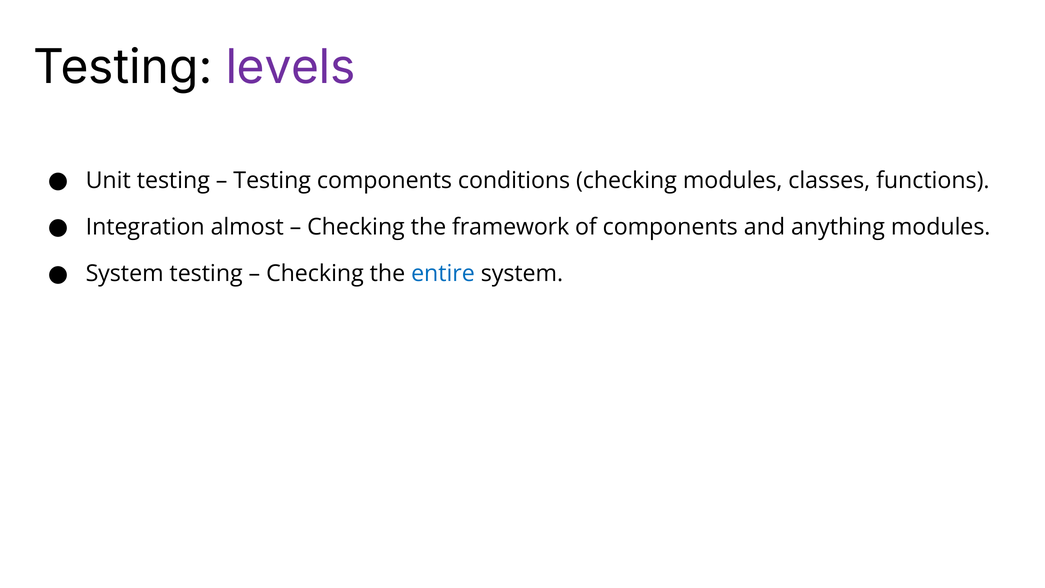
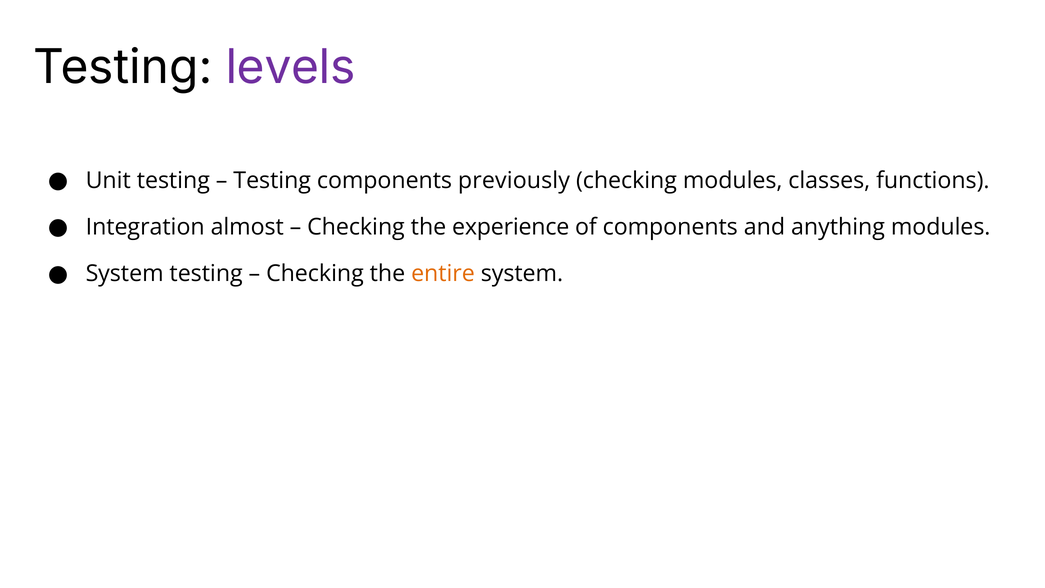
conditions: conditions -> previously (514, 181)
framework: framework -> experience (511, 227)
entire colour: blue -> orange (443, 274)
